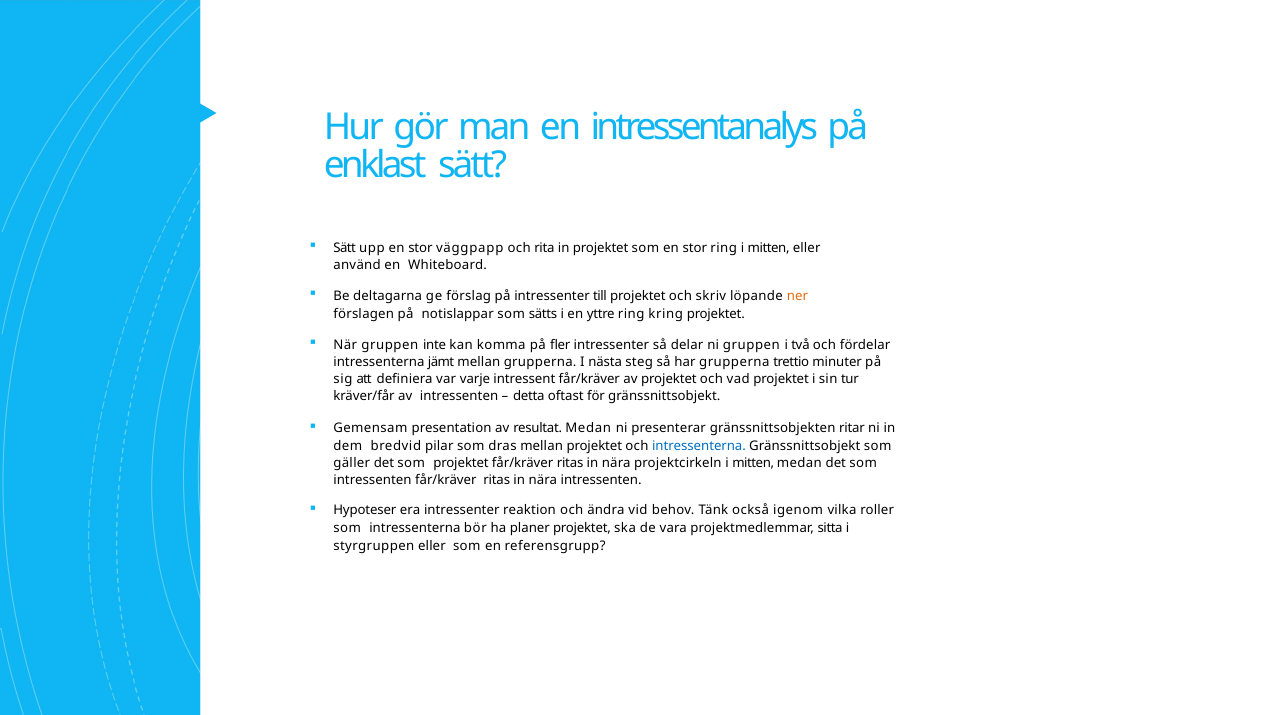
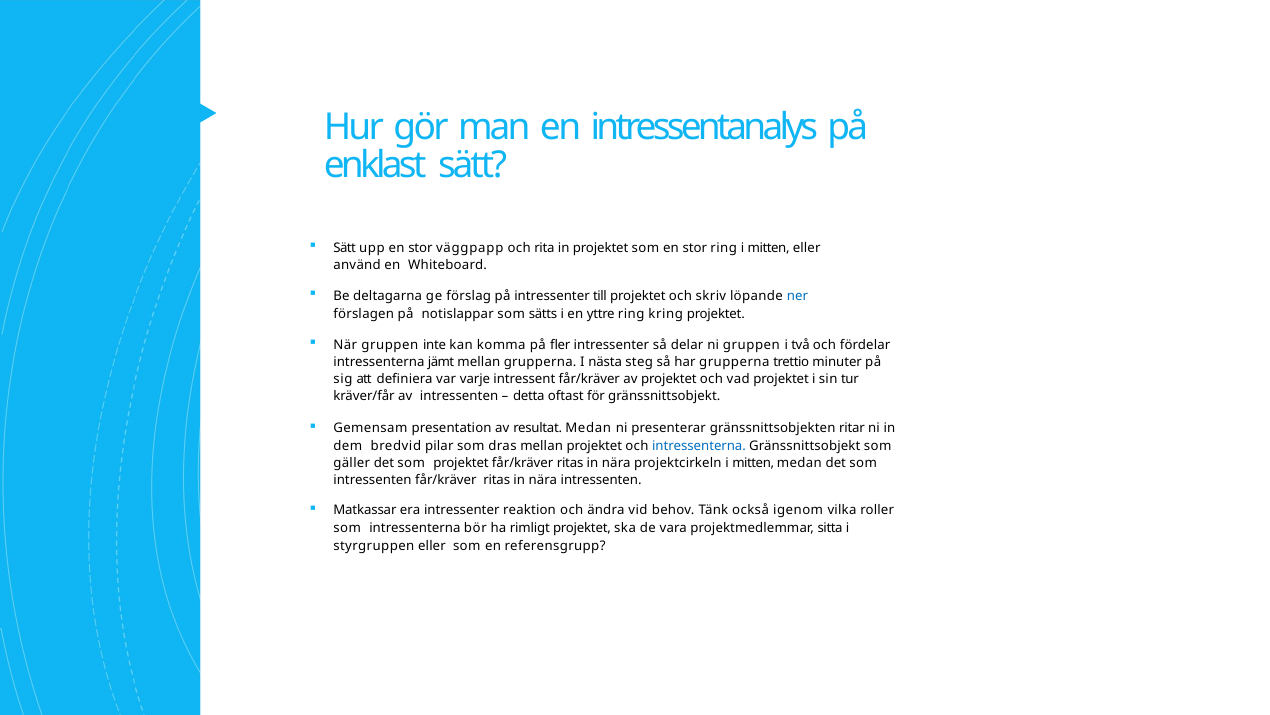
ner colour: orange -> blue (797, 295)
Hypoteser: Hypoteser -> Matkassar (365, 510)
planer: planer -> rimligt (530, 528)
